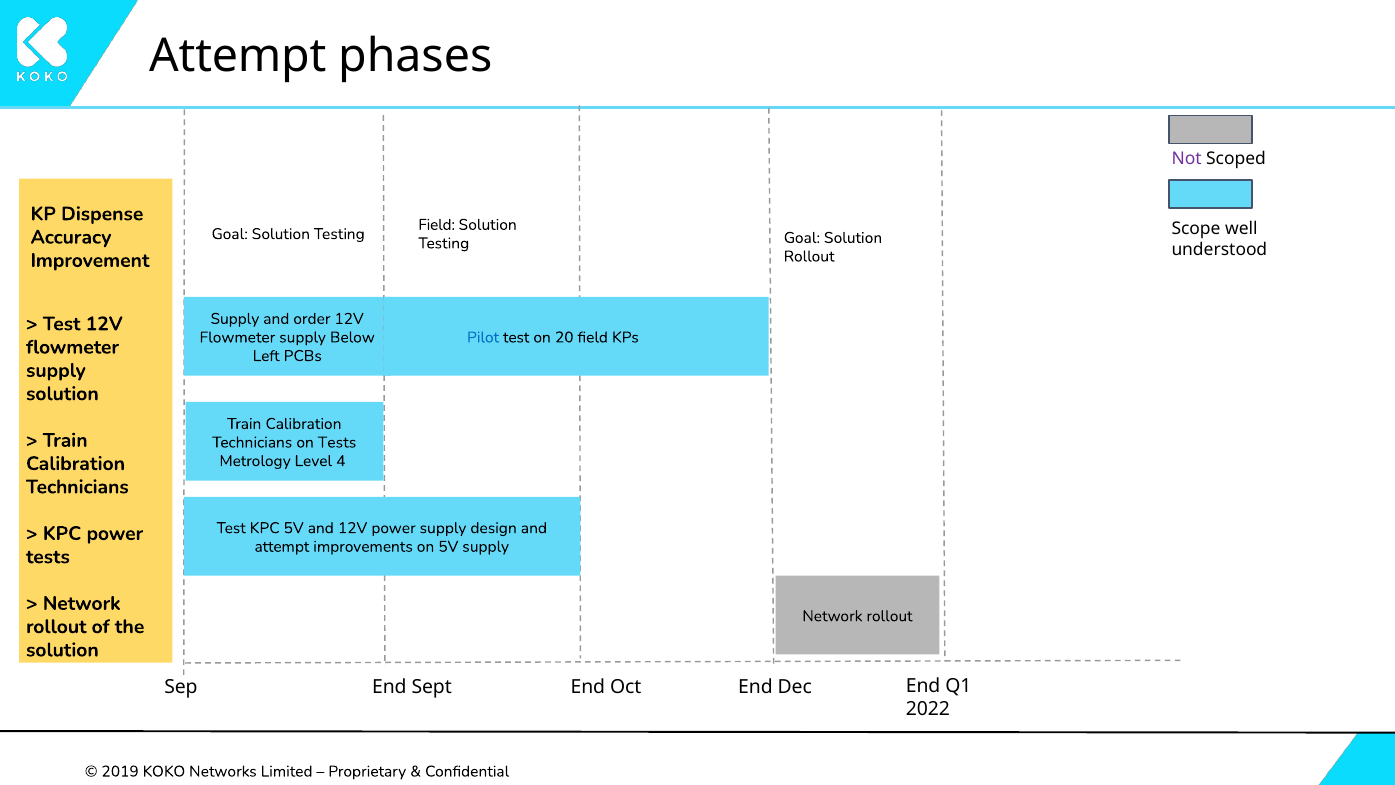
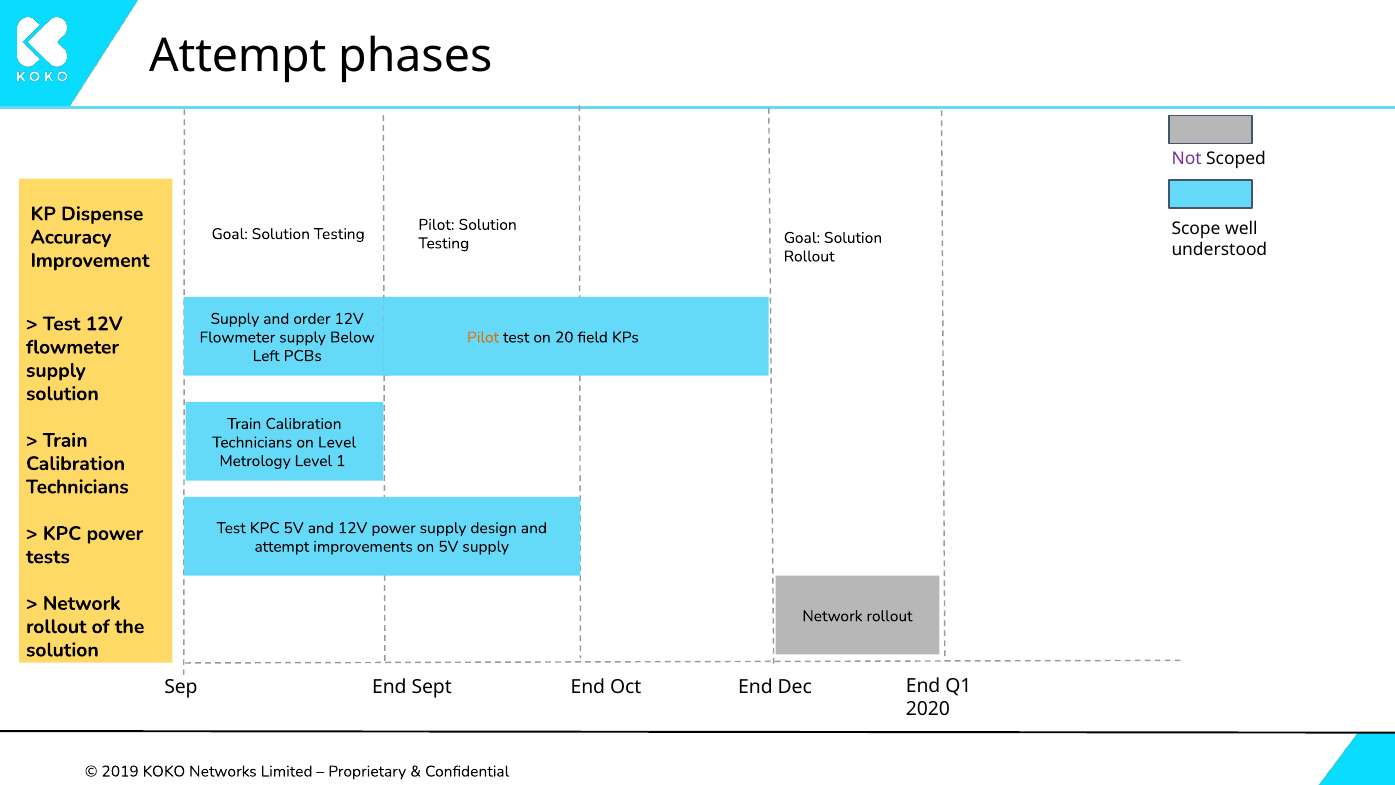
Field: Field -> Pilot (436, 225)
Pilot colour: blue -> orange (483, 337)
on Tests: Tests -> Level (337, 442)
4: 4 -> 1 (341, 461)
2022: 2022 -> 2020 (928, 709)
